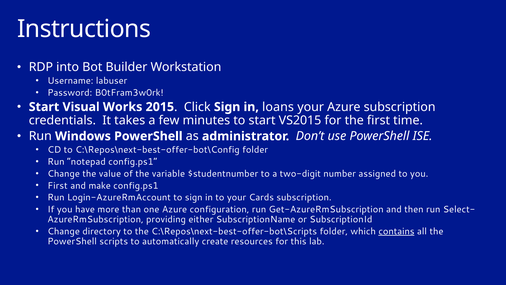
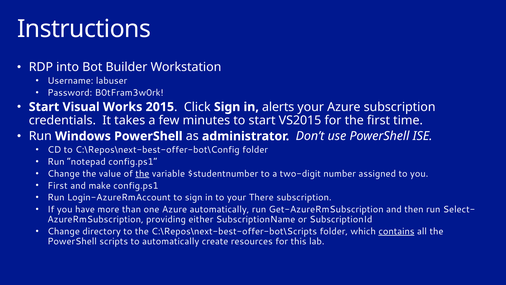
loans: loans -> alerts (278, 107)
the underline: none -> present (142, 173)
Cards: Cards -> There (261, 197)
Azure configuration: configuration -> automatically (219, 209)
